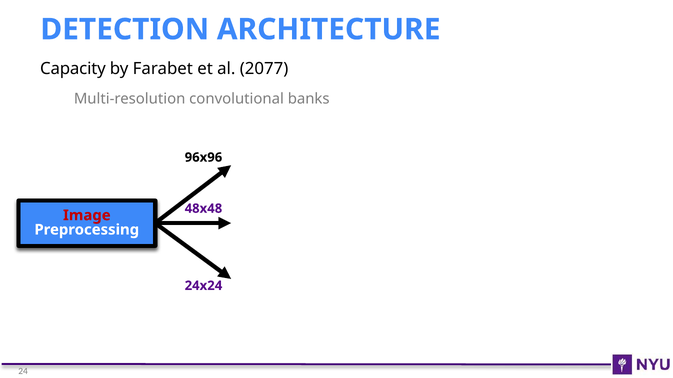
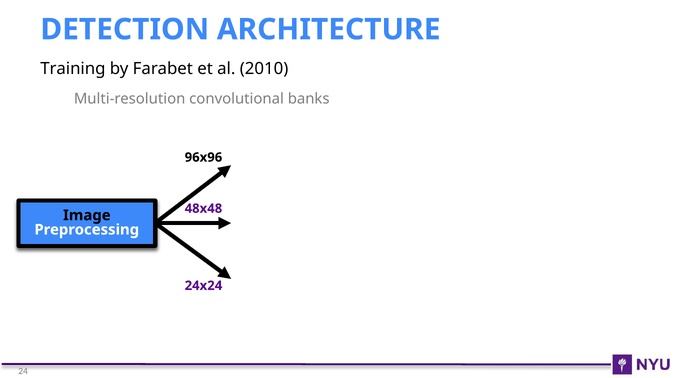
Capacity: Capacity -> Training (73, 69)
2077: 2077 -> 2010 (264, 69)
Image colour: red -> black (87, 216)
